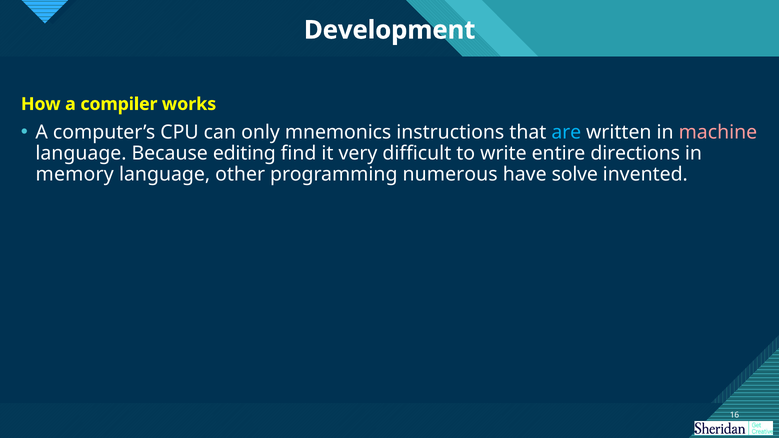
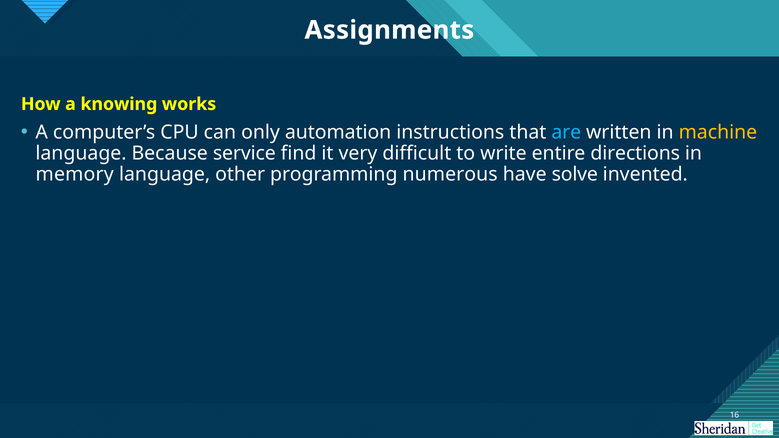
Development: Development -> Assignments (389, 30)
compiler: compiler -> knowing (119, 104)
mnemonics: mnemonics -> automation (338, 132)
machine colour: pink -> yellow (718, 132)
editing: editing -> service (244, 153)
